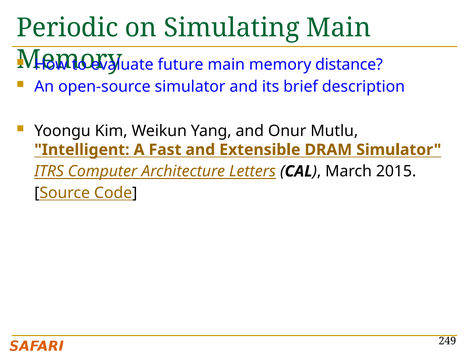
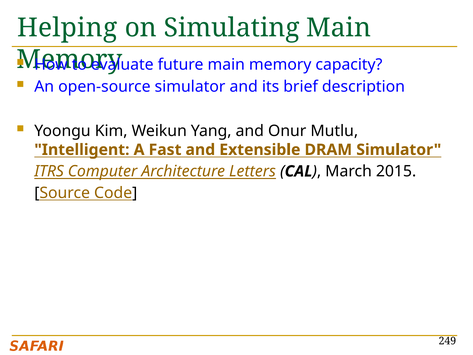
Periodic: Periodic -> Helping (67, 28)
distance: distance -> capacity (349, 65)
